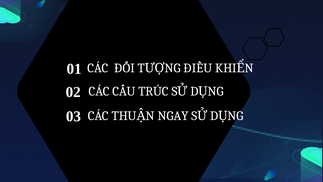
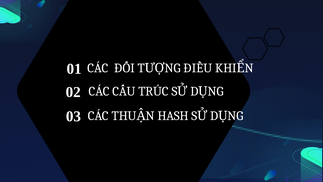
NGAY: NGAY -> HASH (173, 116)
